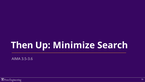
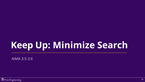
Then: Then -> Keep (22, 45)
